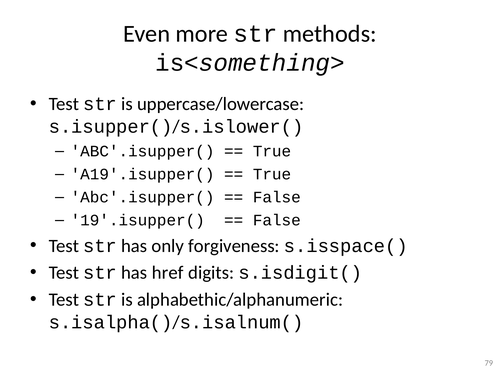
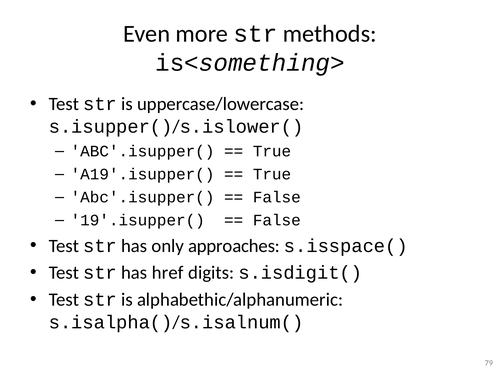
forgiveness: forgiveness -> approaches (234, 246)
